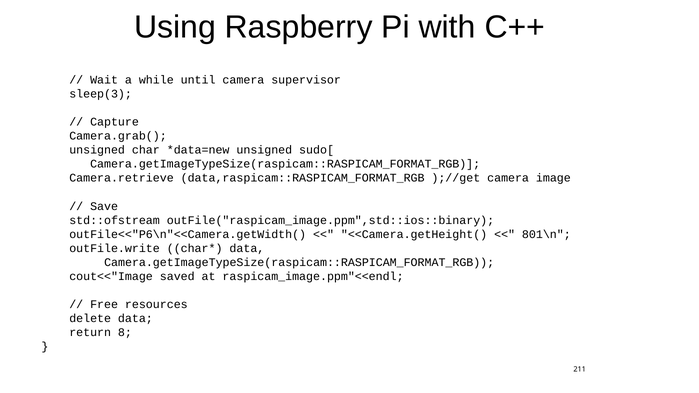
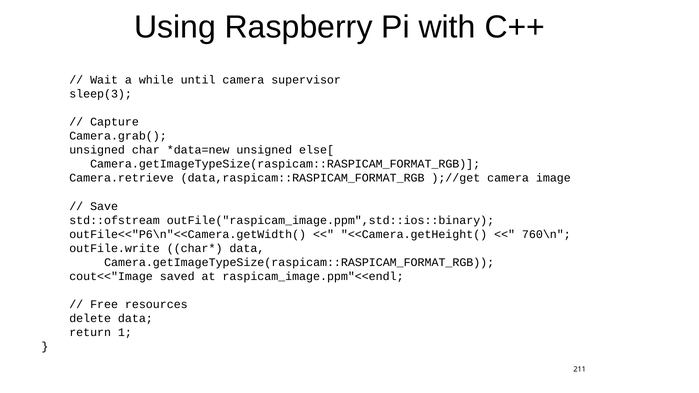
sudo[: sudo[ -> else[ (317, 150)
801\n: 801\n -> 760\n (546, 234)
8: 8 -> 1 (125, 333)
